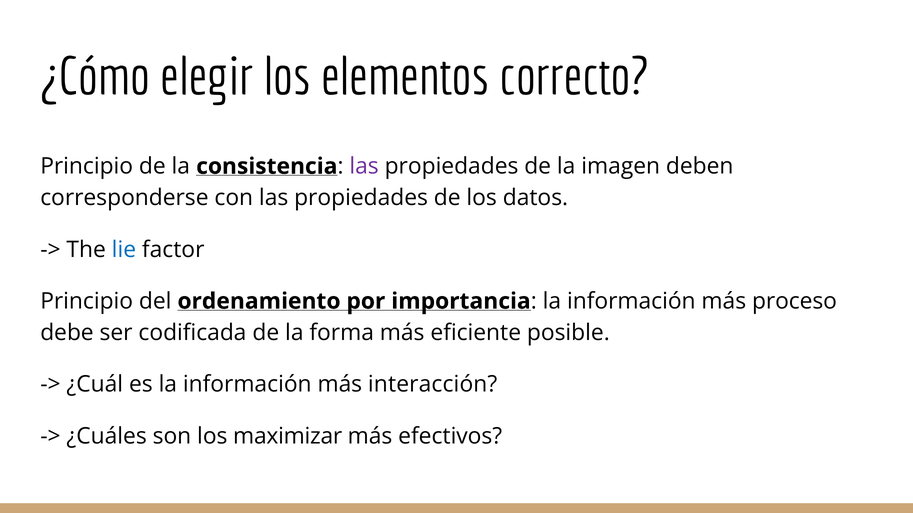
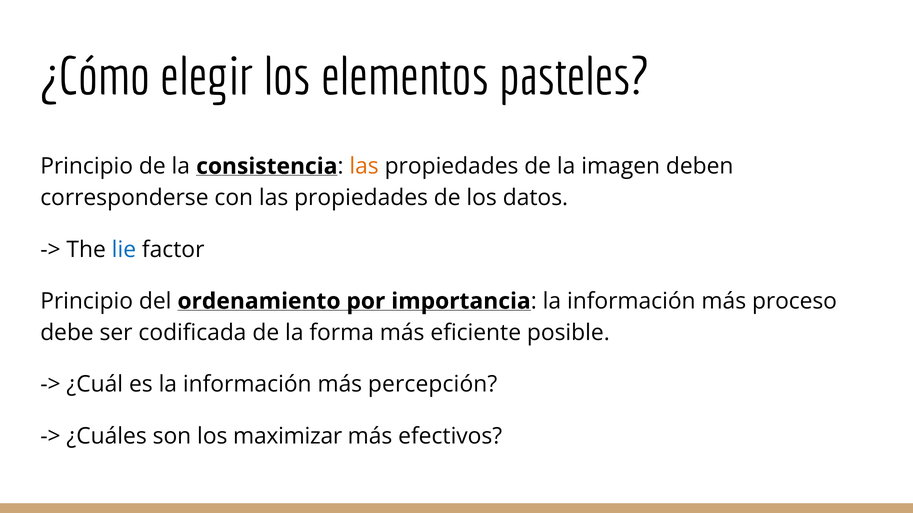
correcto: correcto -> pasteles (574, 77)
las colour: purple -> orange (364, 167)
interacción: interacción -> percepción (433, 385)
